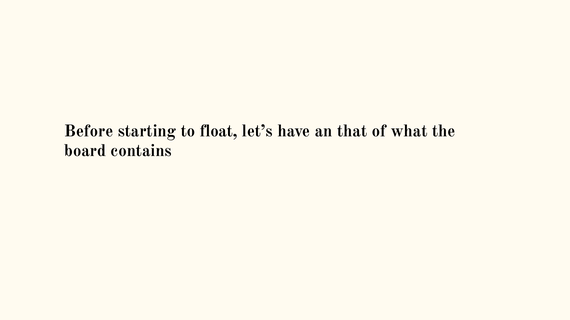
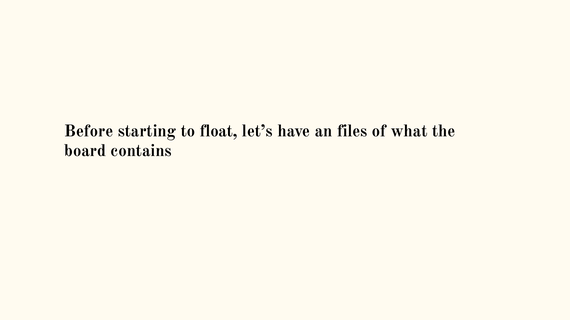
that: that -> files (352, 131)
